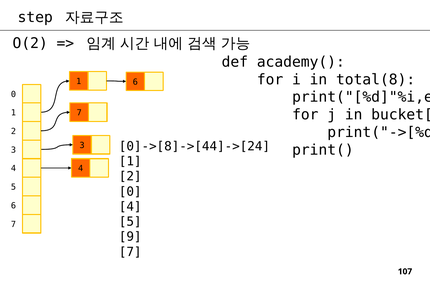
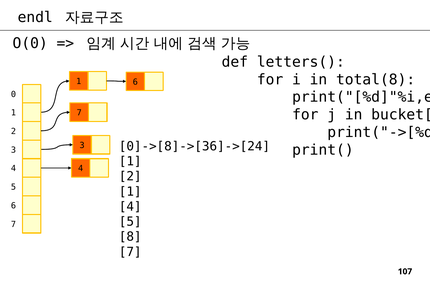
step: step -> endl (35, 17)
O(2: O(2 -> O(0 (30, 43)
academy(: academy( -> letters( (301, 62)
0]->[8]->[44]->[24: 0]->[8]->[44]->[24 -> 0]->[8]->[36]->[24 (194, 146)
0: 0 -> 1 (130, 191)
9: 9 -> 8 (130, 236)
